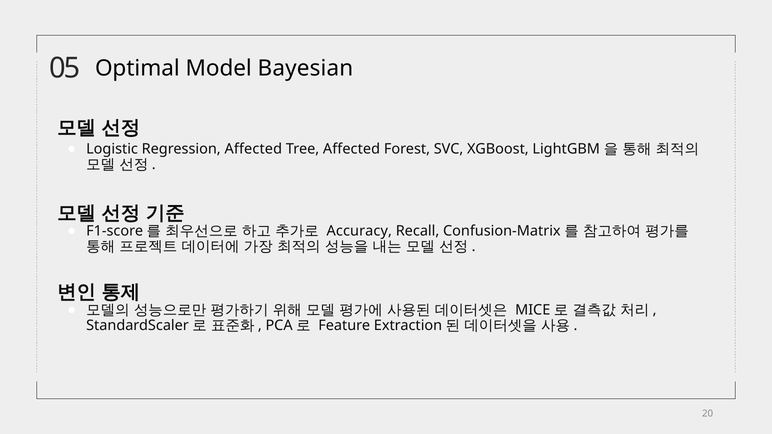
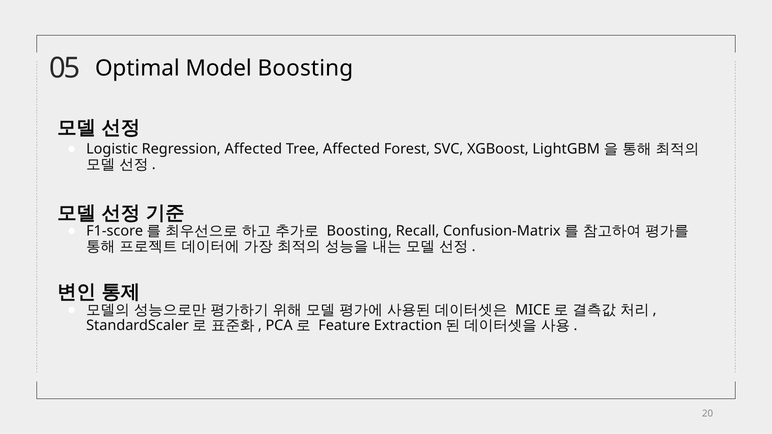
Model Bayesian: Bayesian -> Boosting (305, 68)
Accuracy: Accuracy -> Boosting (359, 231)
